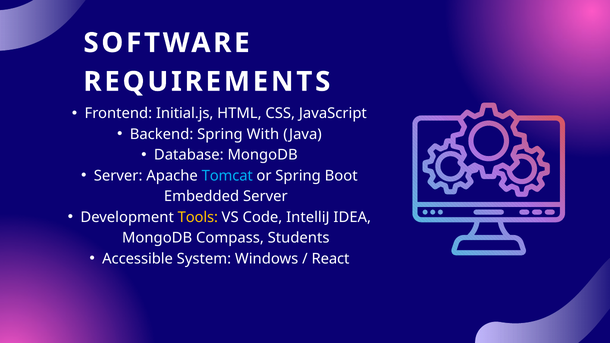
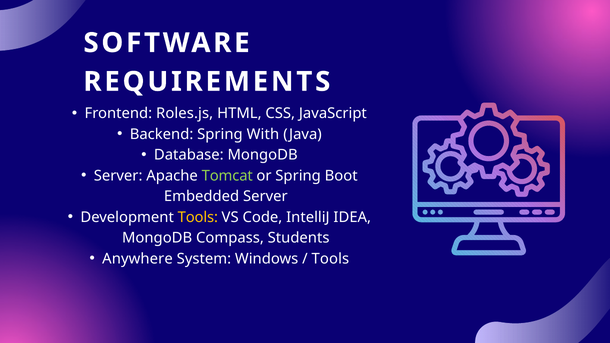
Initial.js: Initial.js -> Roles.js (185, 113)
Tomcat colour: light blue -> light green (227, 176)
Accessible: Accessible -> Anywhere (138, 259)
React: React -> Tools (330, 259)
